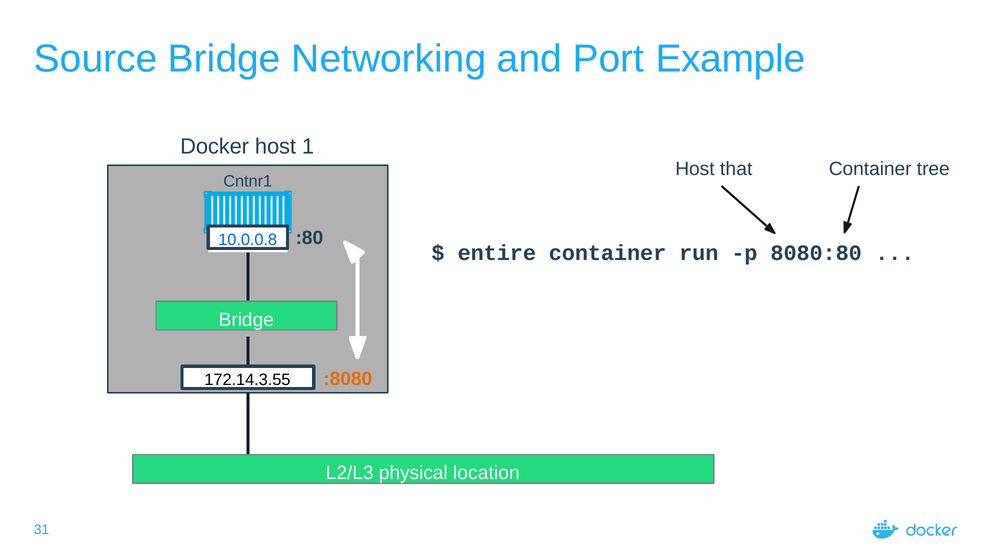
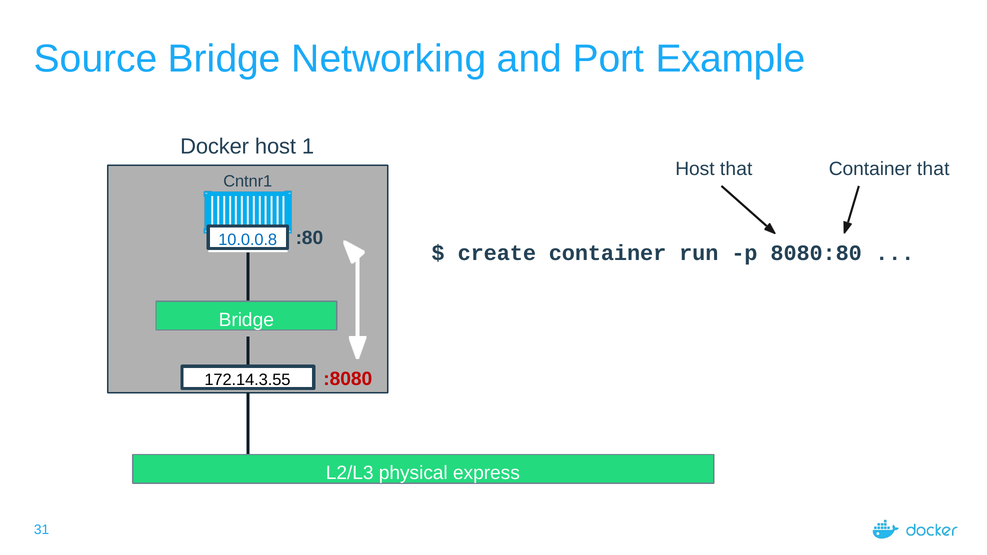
Container tree: tree -> that (933, 169)
entire: entire -> create (497, 253)
:8080 colour: orange -> red (348, 379)
location: location -> express (486, 473)
